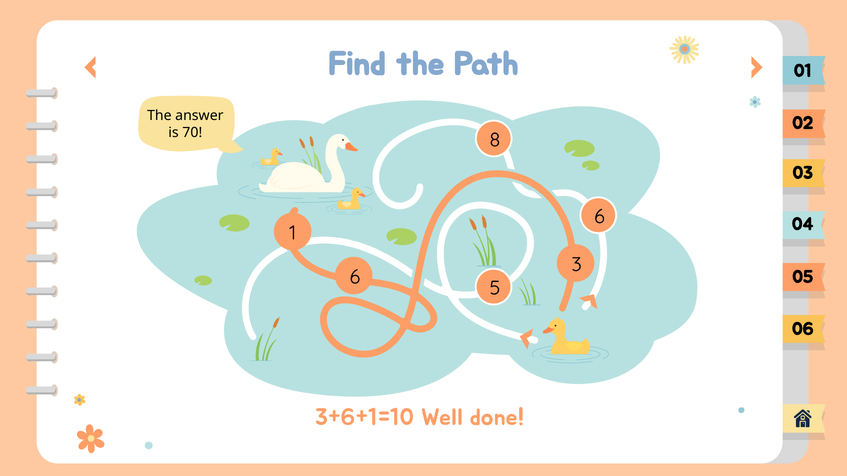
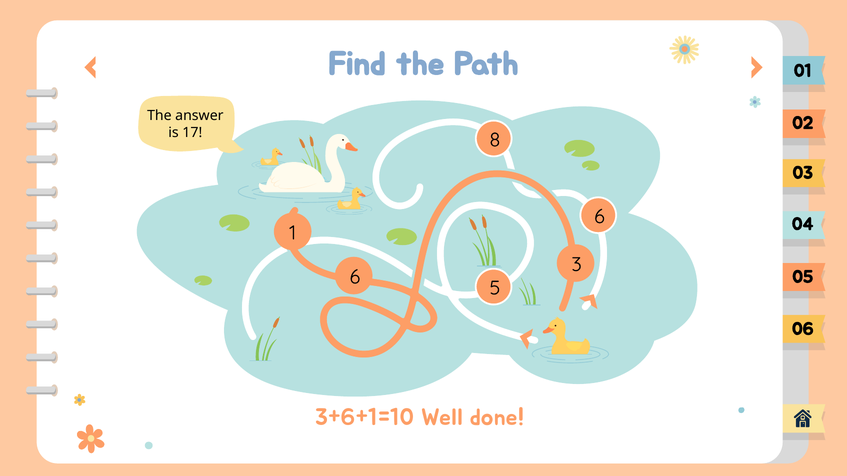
70: 70 -> 17 (192, 133)
